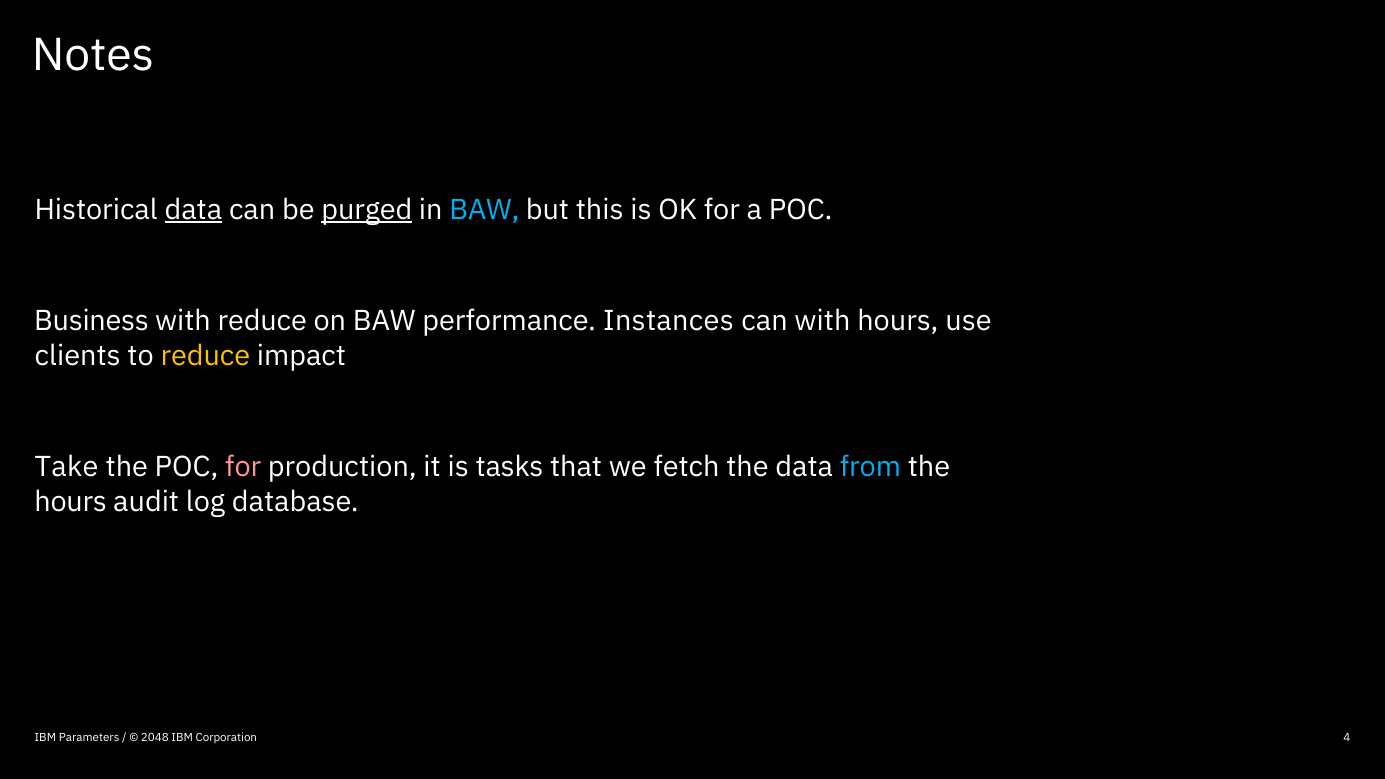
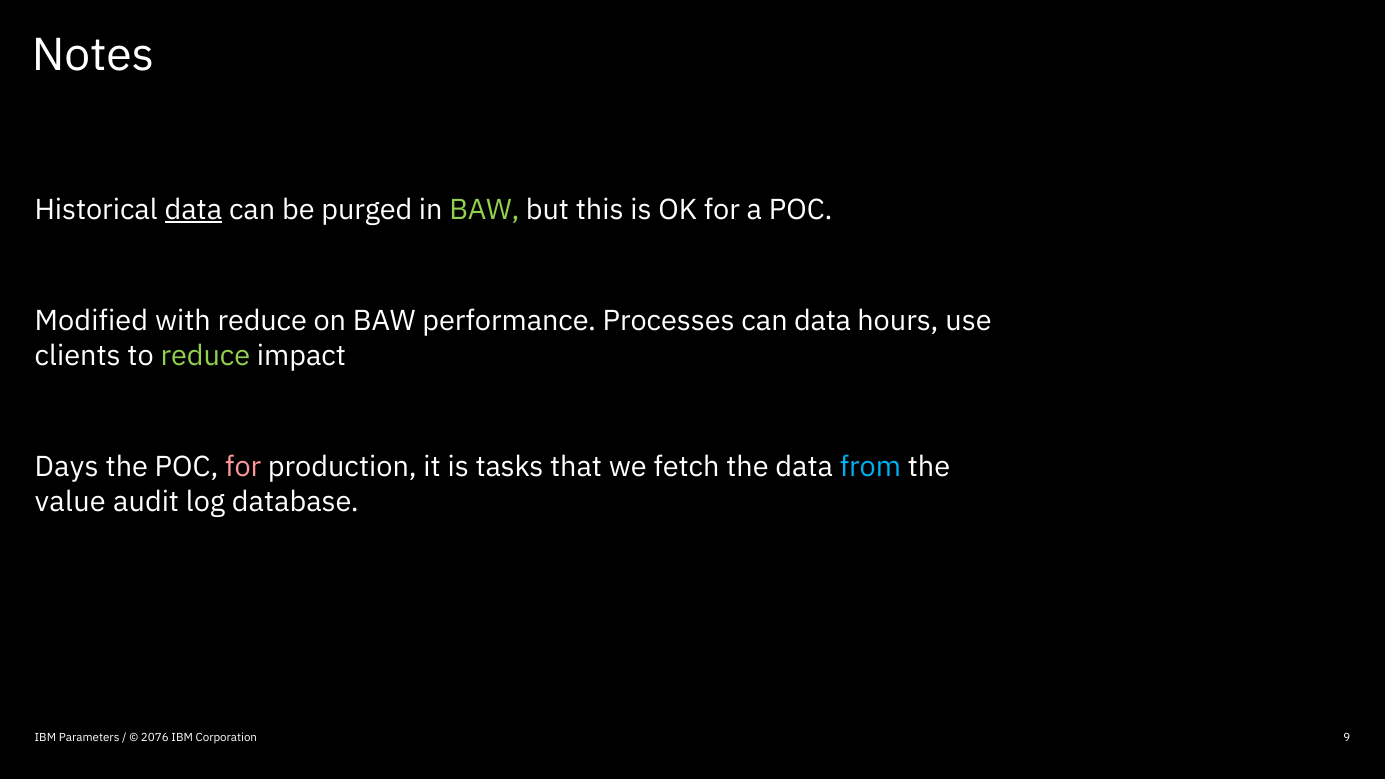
purged underline: present -> none (367, 210)
BAW colour: light blue -> light green (484, 210)
Business: Business -> Modified (91, 321)
Instances: Instances -> Processes (669, 321)
can with: with -> data (823, 321)
reduce colour: yellow -> light green (205, 356)
Take: Take -> Days (67, 467)
hours: hours -> value (70, 502)
2048: 2048 -> 2076 (155, 738)
4: 4 -> 9 (1347, 738)
